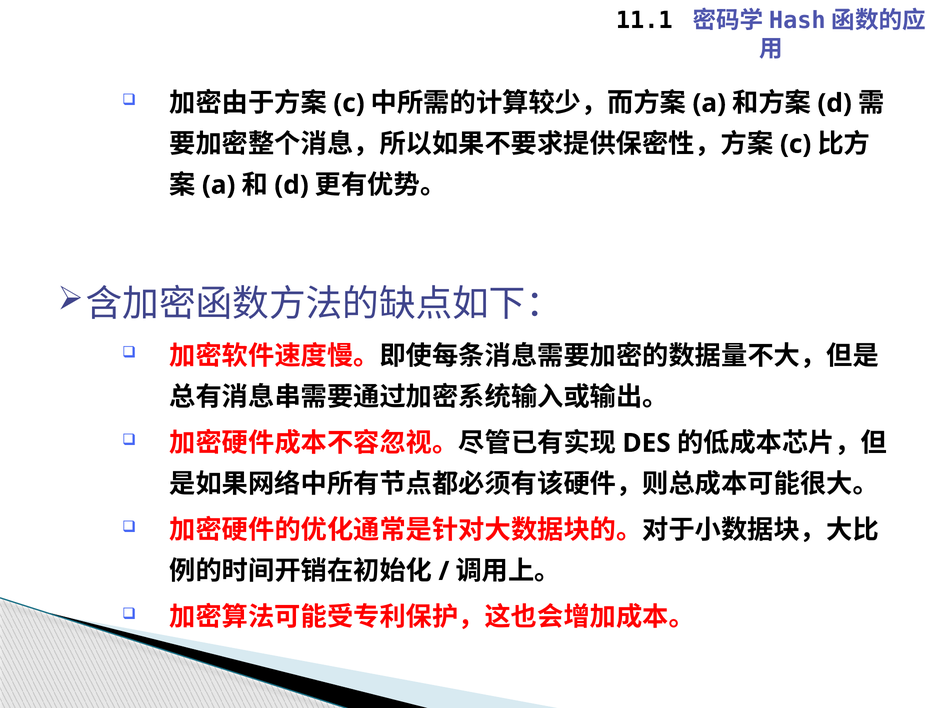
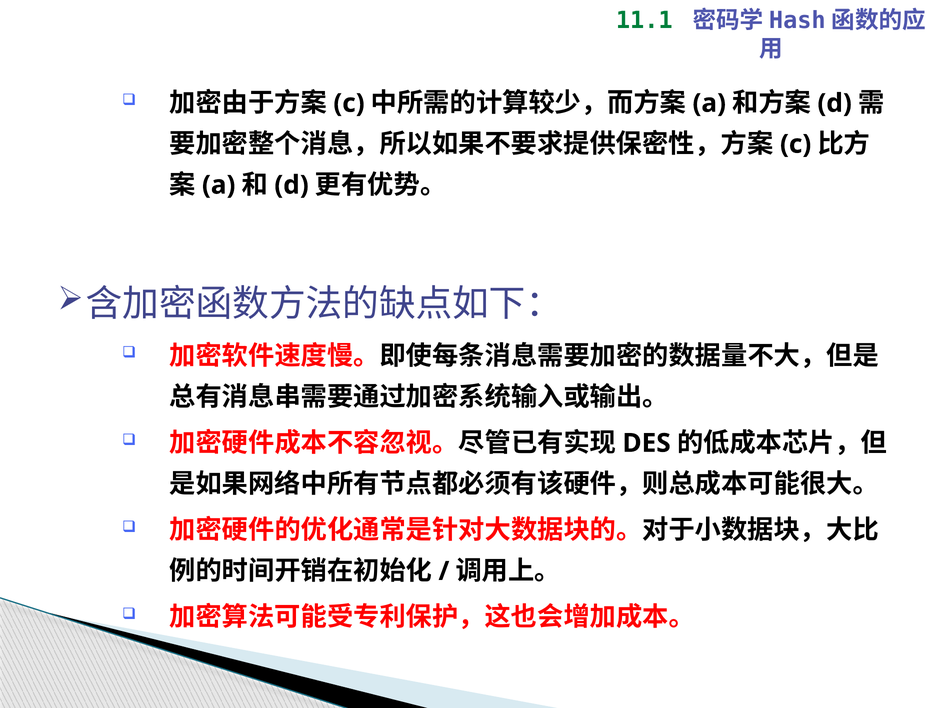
11.1 colour: black -> green (644, 20)
